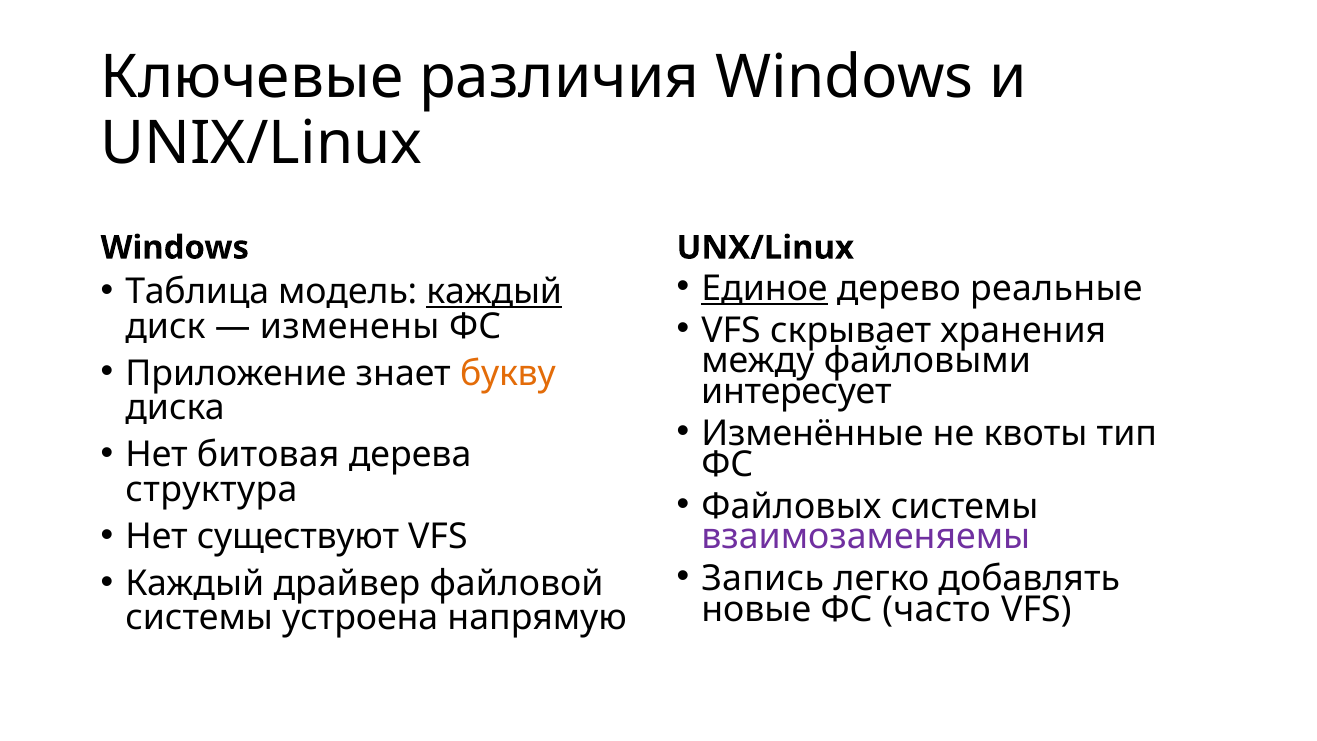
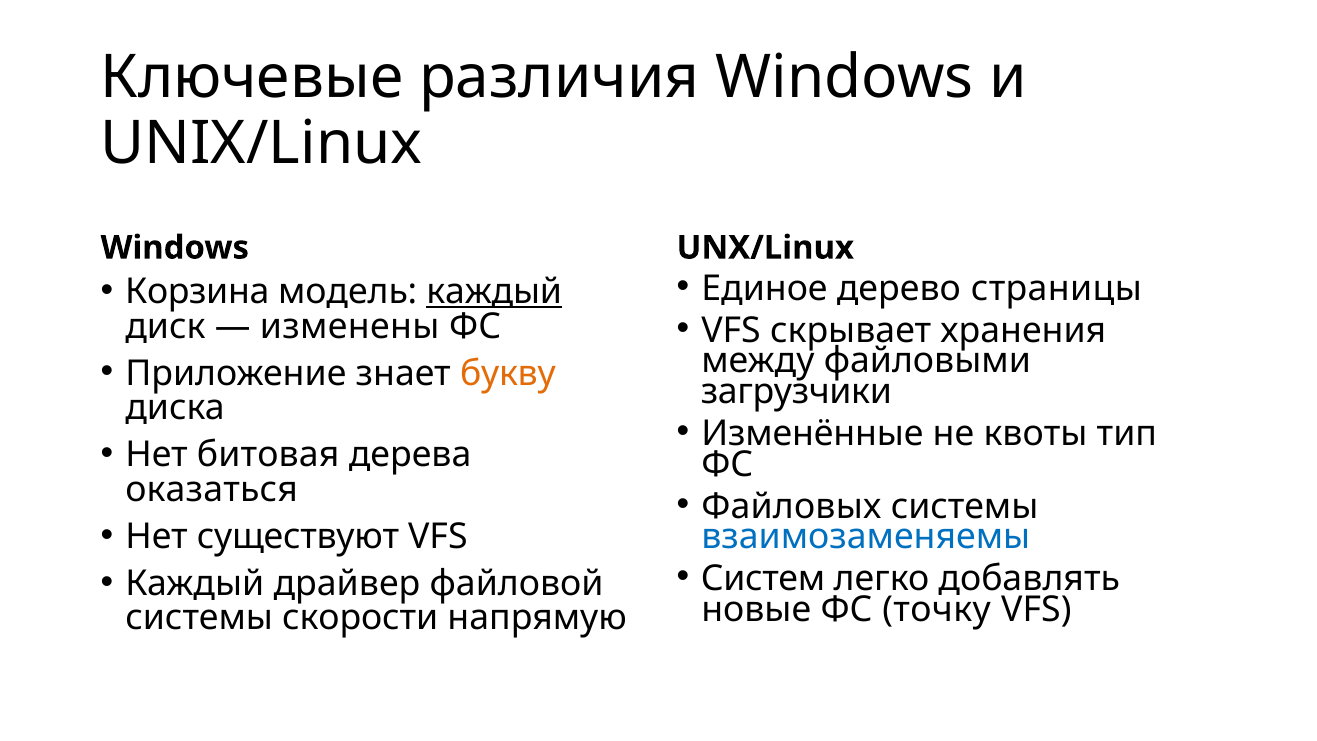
Единое underline: present -> none (764, 288)
реальные: реальные -> страницы (1056, 288)
Таблица: Таблица -> Корзина (197, 292)
интересует: интересует -> загрузчики (796, 392)
структура: структура -> оказаться (212, 489)
взаимозаменяемы colour: purple -> blue (866, 537)
Запись: Запись -> Систем (763, 579)
часто: часто -> точку (937, 609)
устроена: устроена -> скорости (360, 618)
